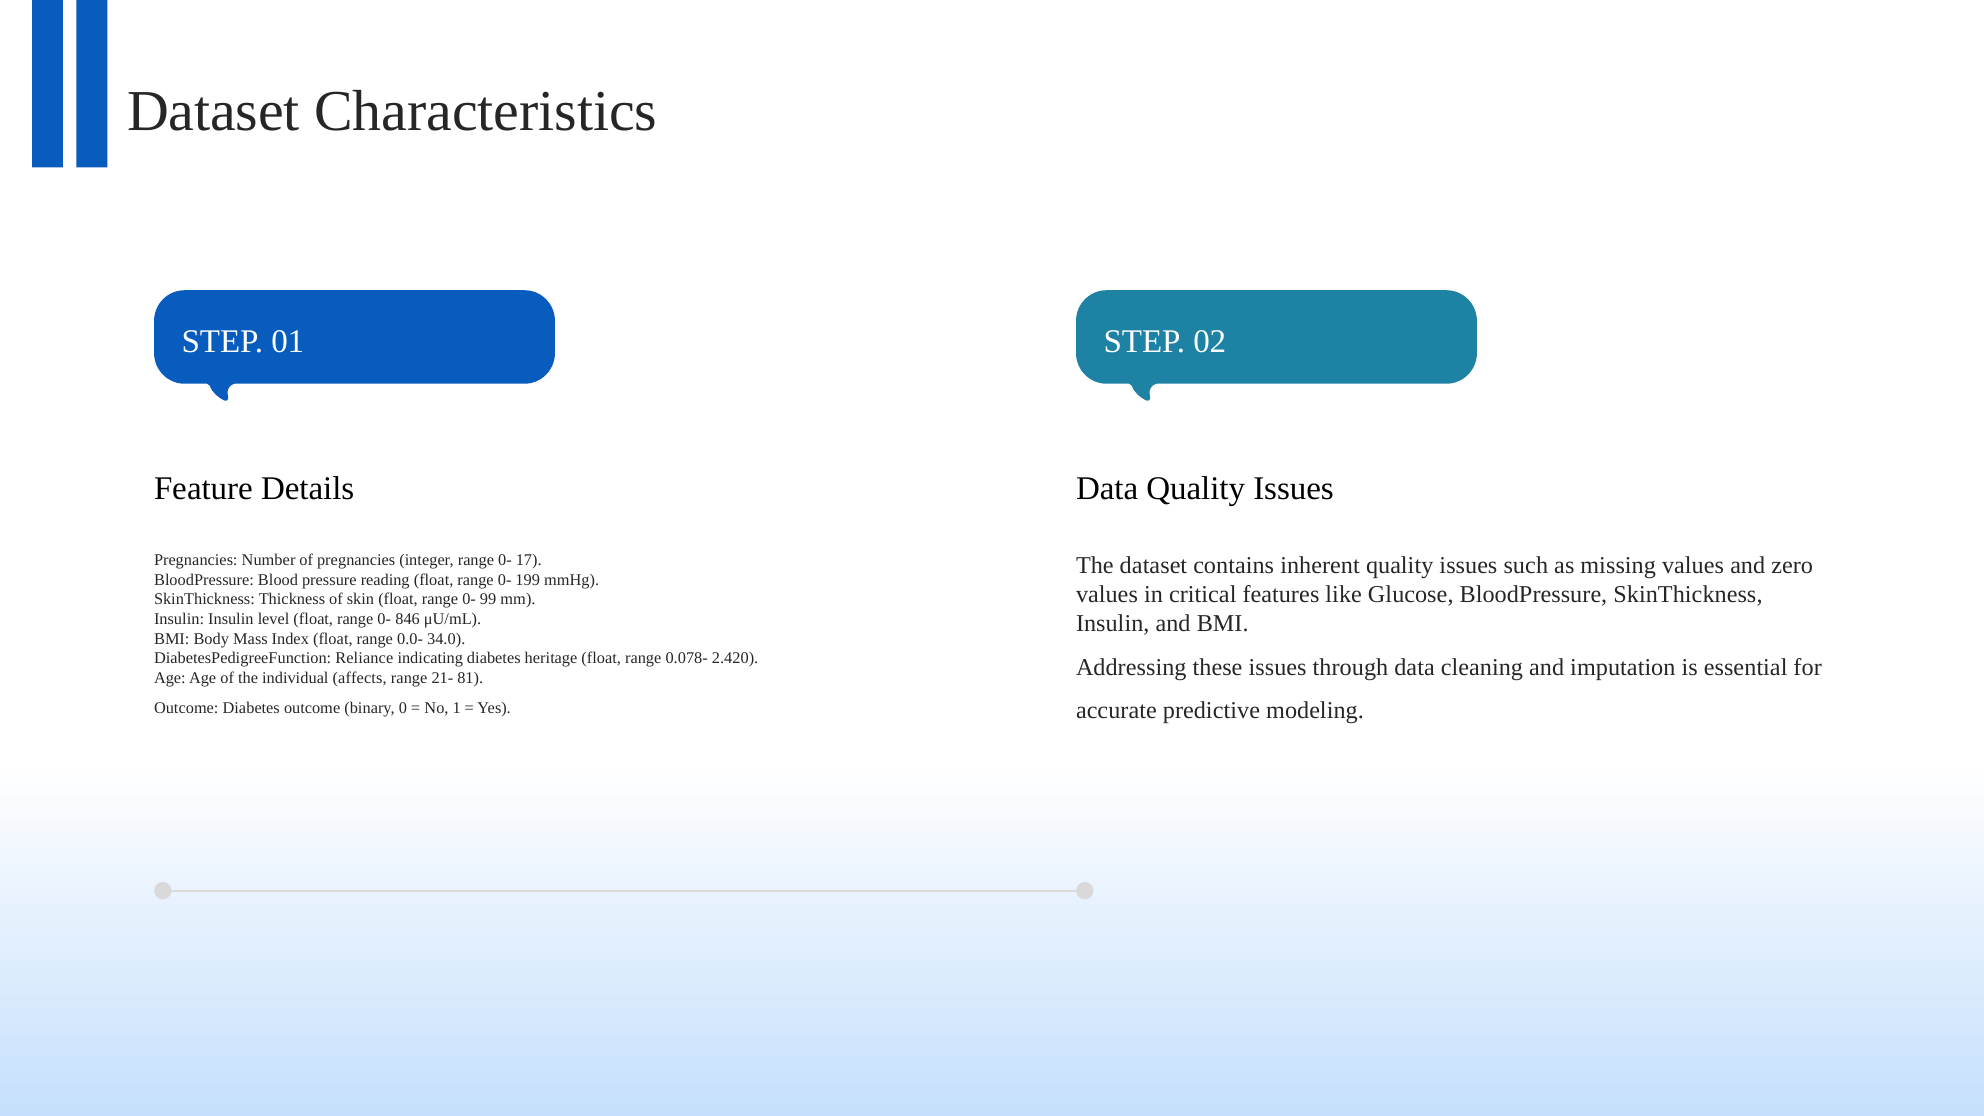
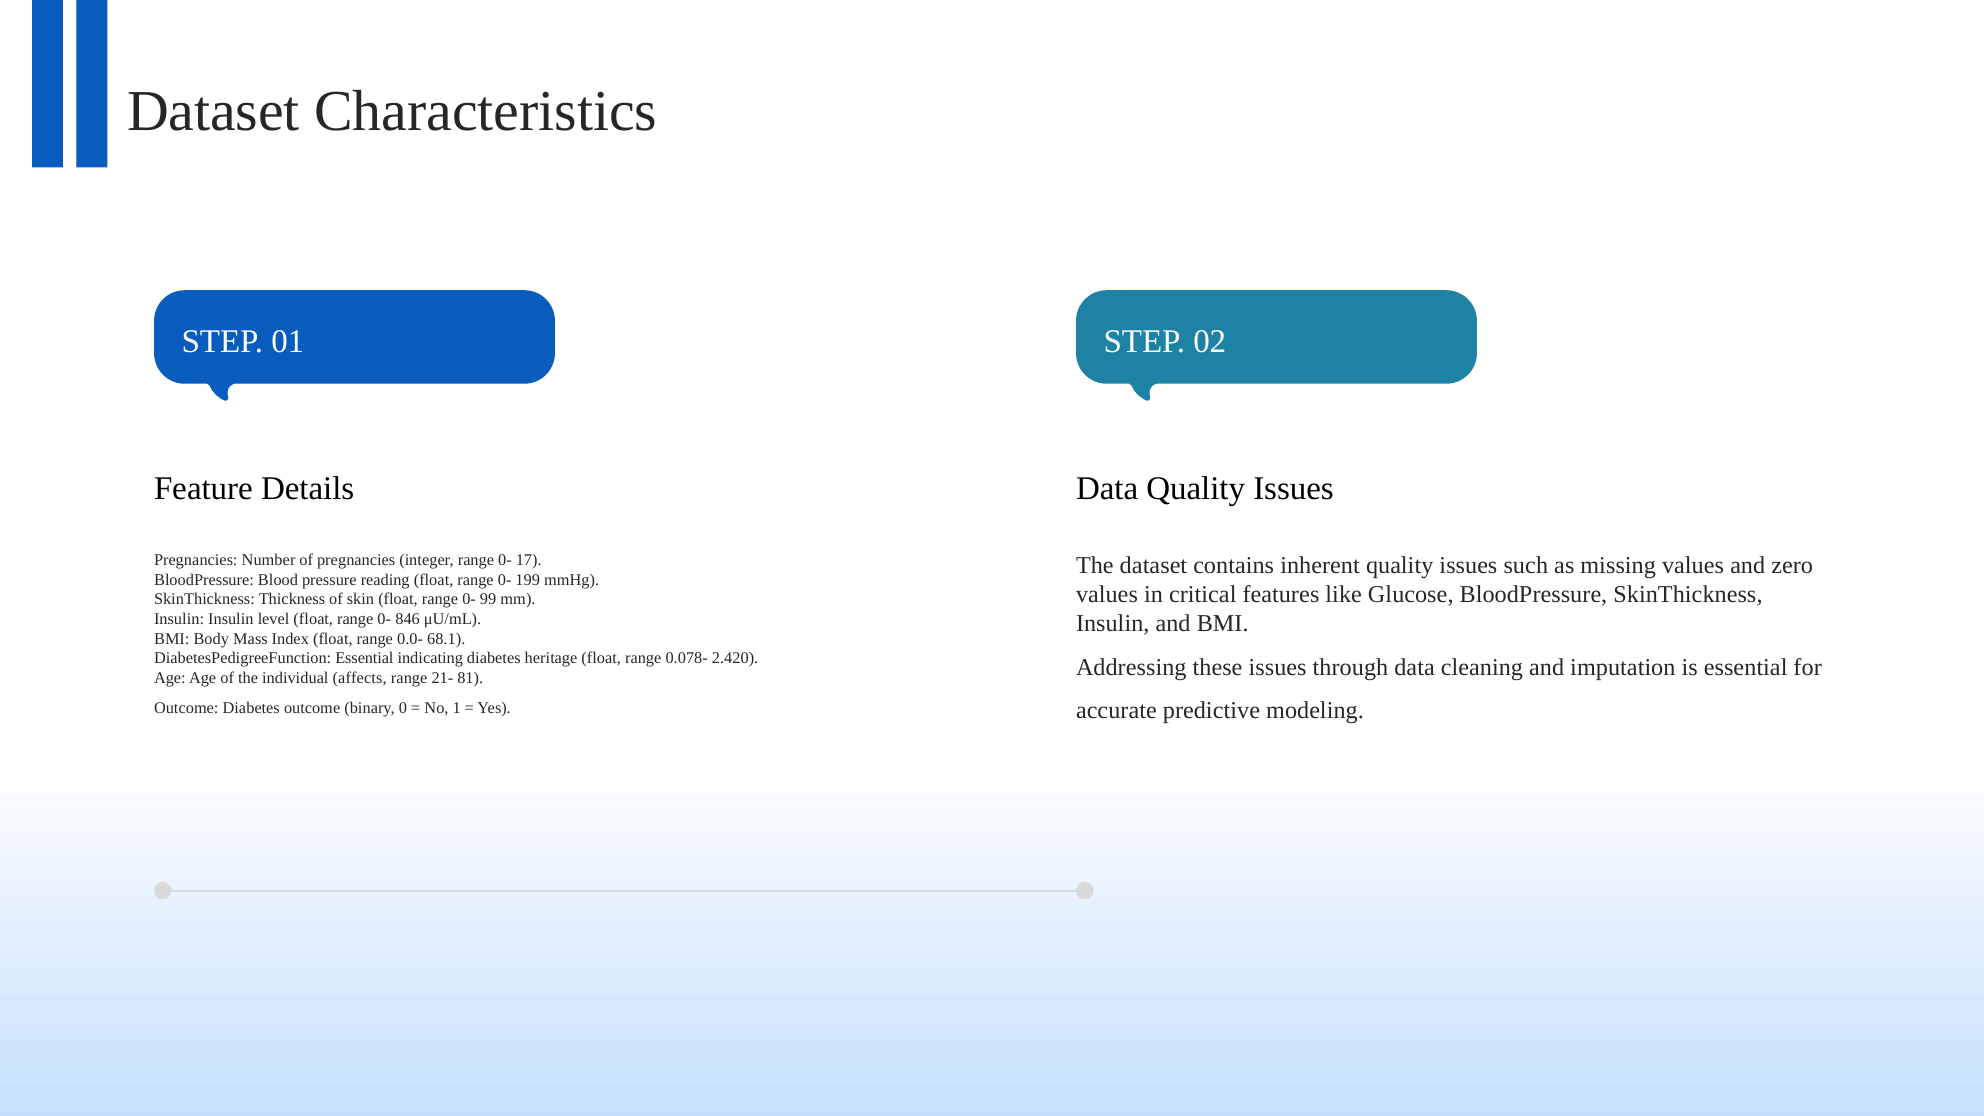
34.0: 34.0 -> 68.1 (446, 639)
DiabetesPedigreeFunction Reliance: Reliance -> Essential (364, 659)
